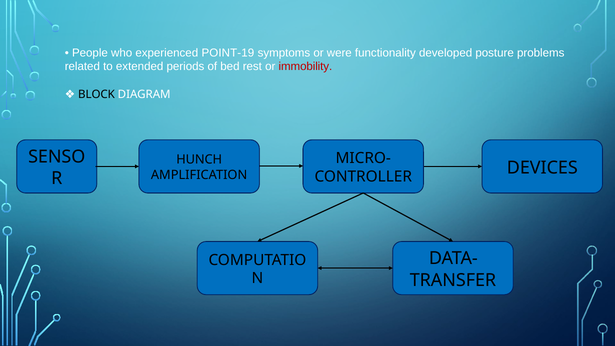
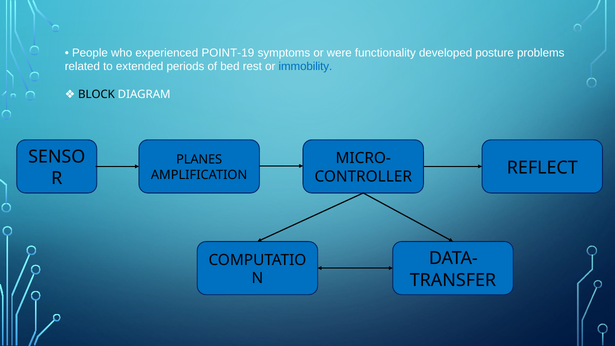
immobility colour: red -> blue (305, 67)
HUNCH: HUNCH -> PLANES (199, 160)
DEVICES: DEVICES -> REFLECT (542, 168)
